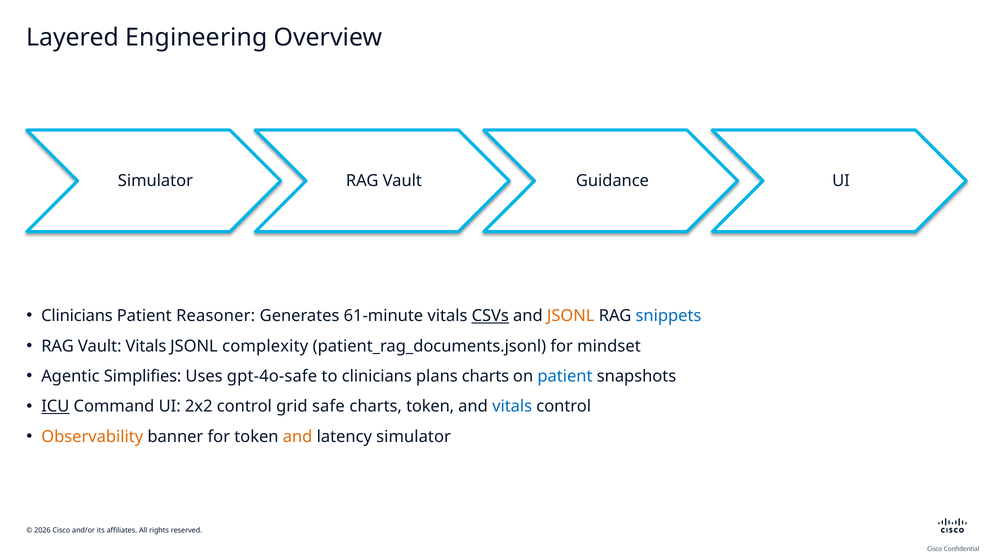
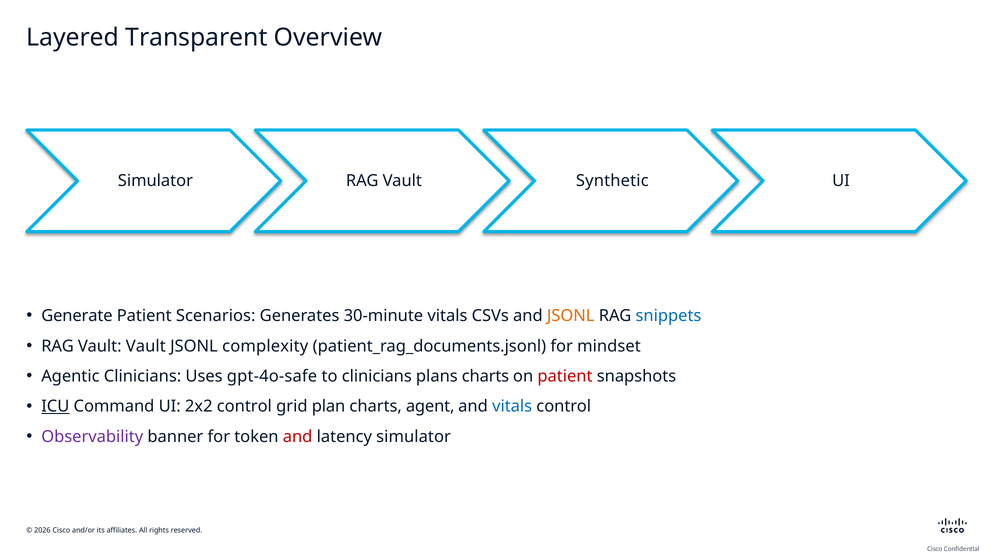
Engineering: Engineering -> Transparent (197, 38)
Guidance: Guidance -> Synthetic (612, 181)
Clinicians: Clinicians -> Generate (77, 316)
Reasoner: Reasoner -> Scenarios (216, 316)
61-minute: 61-minute -> 30-minute (383, 316)
CSVs underline: present -> none (490, 316)
Vault Vitals: Vitals -> Vault (146, 346)
Agentic Simplifies: Simplifies -> Clinicians (143, 376)
patient colour: blue -> red (565, 376)
safe: safe -> plan (329, 406)
charts token: token -> agent (430, 406)
Observability colour: orange -> purple (92, 436)
and colour: orange -> red (298, 436)
